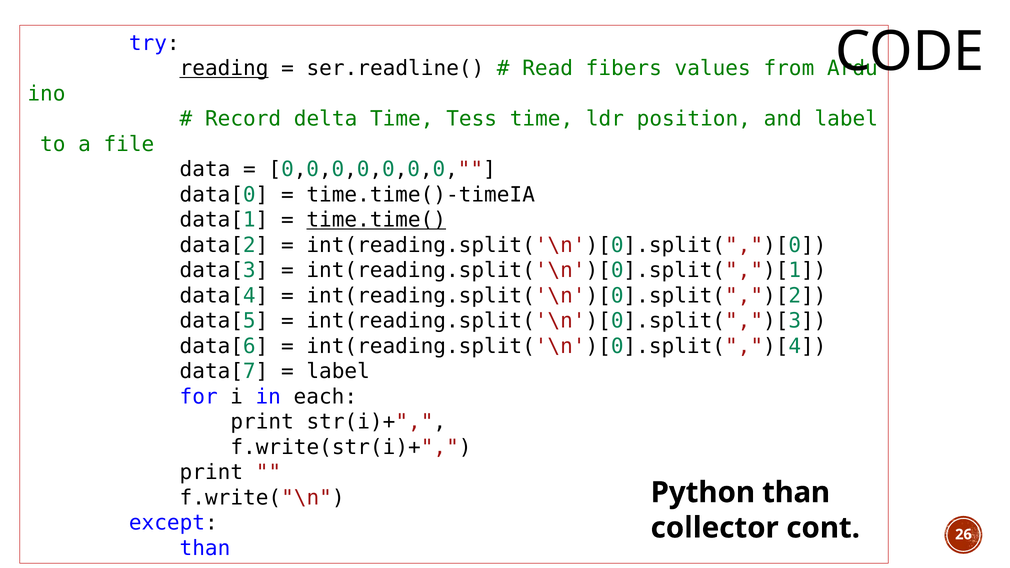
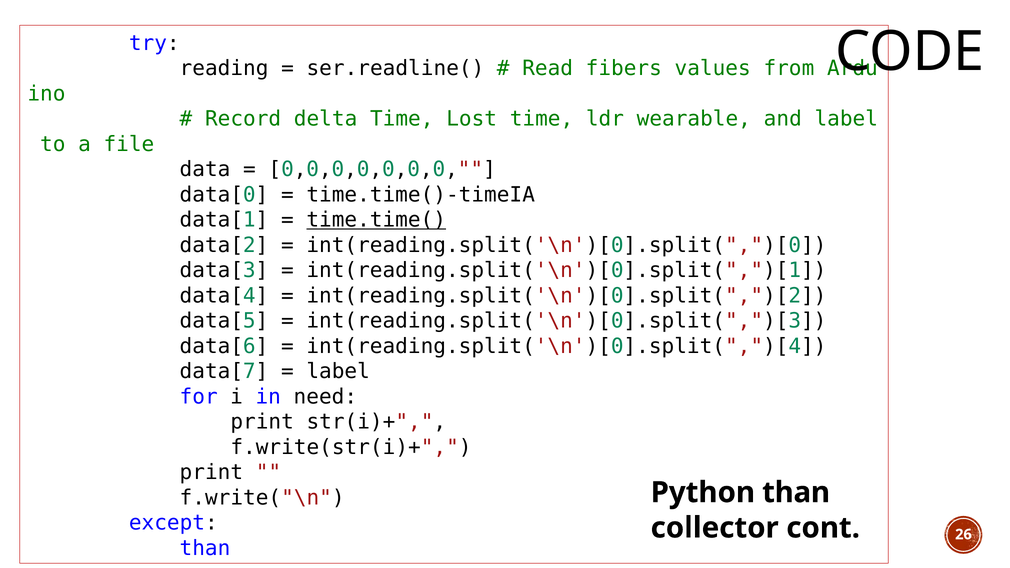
reading underline: present -> none (224, 68)
Tess: Tess -> Lost (472, 119)
position: position -> wearable (694, 119)
each: each -> need (325, 397)
